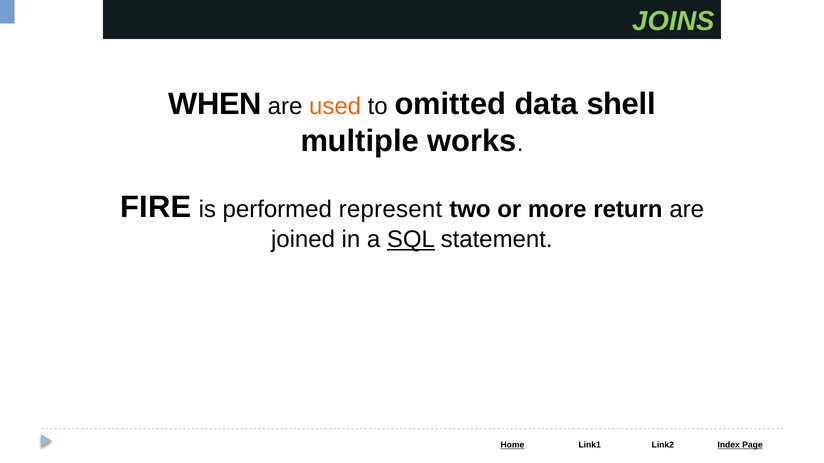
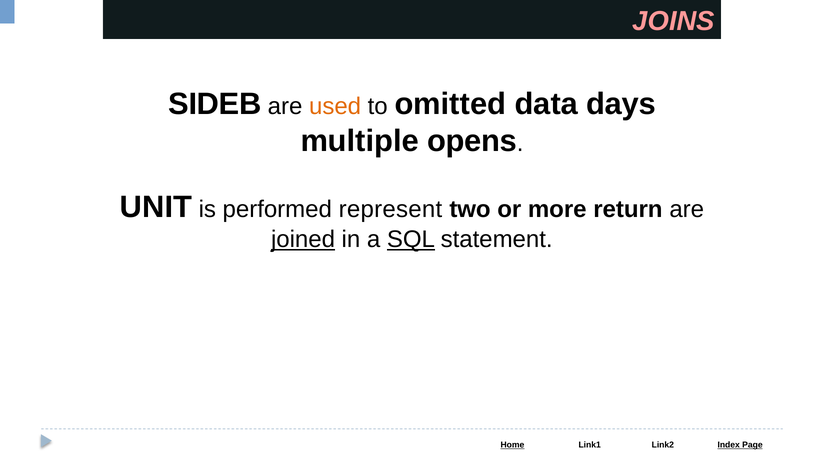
JOINS colour: light green -> pink (674, 21)
WHEN: WHEN -> SIDEB (215, 104)
shell: shell -> days (621, 104)
works: works -> opens (472, 141)
FIRE: FIRE -> UNIT (156, 207)
joined underline: none -> present (303, 240)
